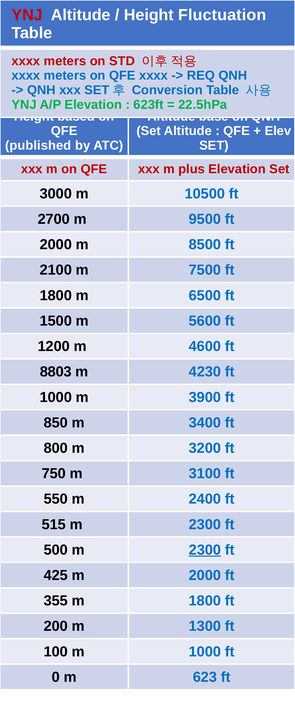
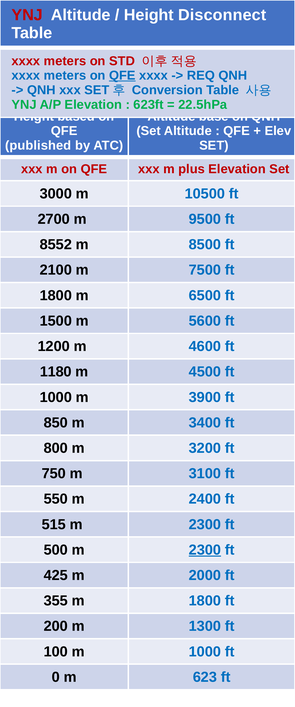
Fluctuation: Fluctuation -> Disconnect (222, 15)
QFE underline: none -> present (122, 75)
2000: 2000 -> 8552 (56, 244)
8803: 8803 -> 1180 (56, 371)
4230: 4230 -> 4500 (205, 371)
